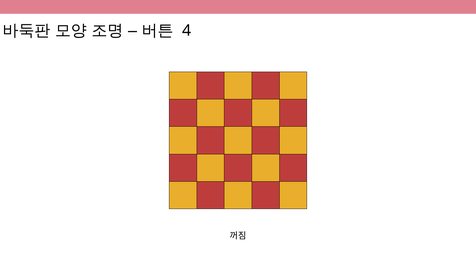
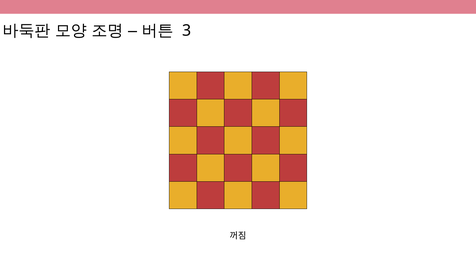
4: 4 -> 3 (187, 31)
